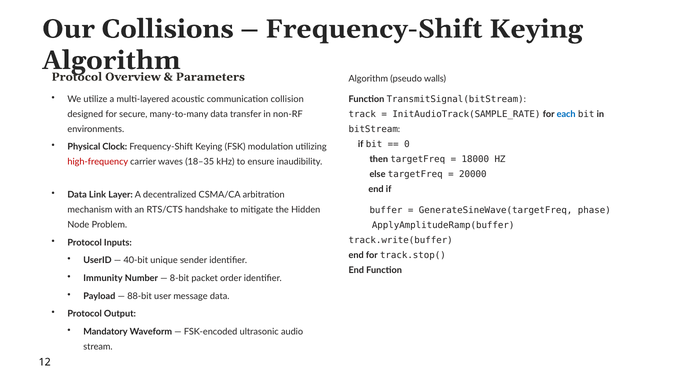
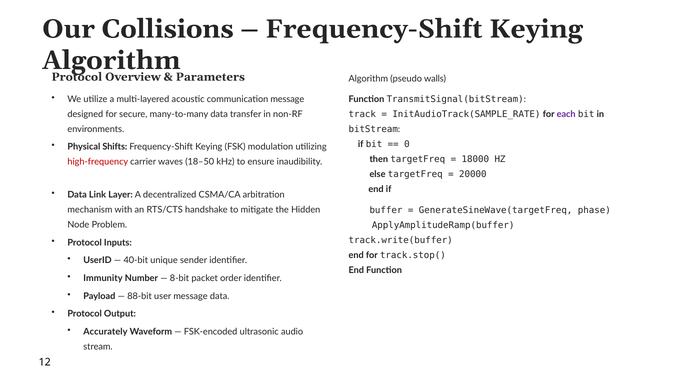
communication collision: collision -> message (287, 99)
each colour: blue -> purple (566, 115)
Clock: Clock -> Shifts (115, 147)
18–35: 18–35 -> 18–50 (200, 162)
Mandatory: Mandatory -> Accurately (105, 332)
